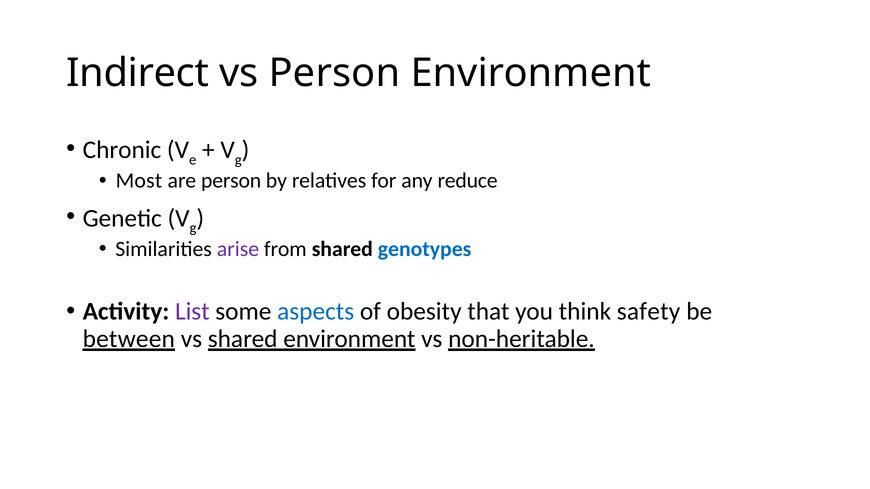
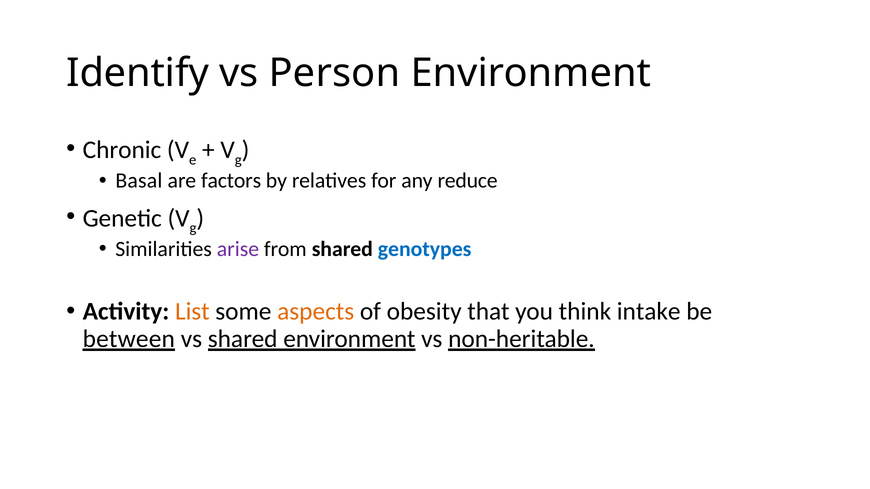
Indirect: Indirect -> Identify (138, 73)
Most: Most -> Basal (139, 181)
are person: person -> factors (231, 181)
List colour: purple -> orange (192, 312)
aspects colour: blue -> orange (316, 312)
safety: safety -> intake (649, 312)
